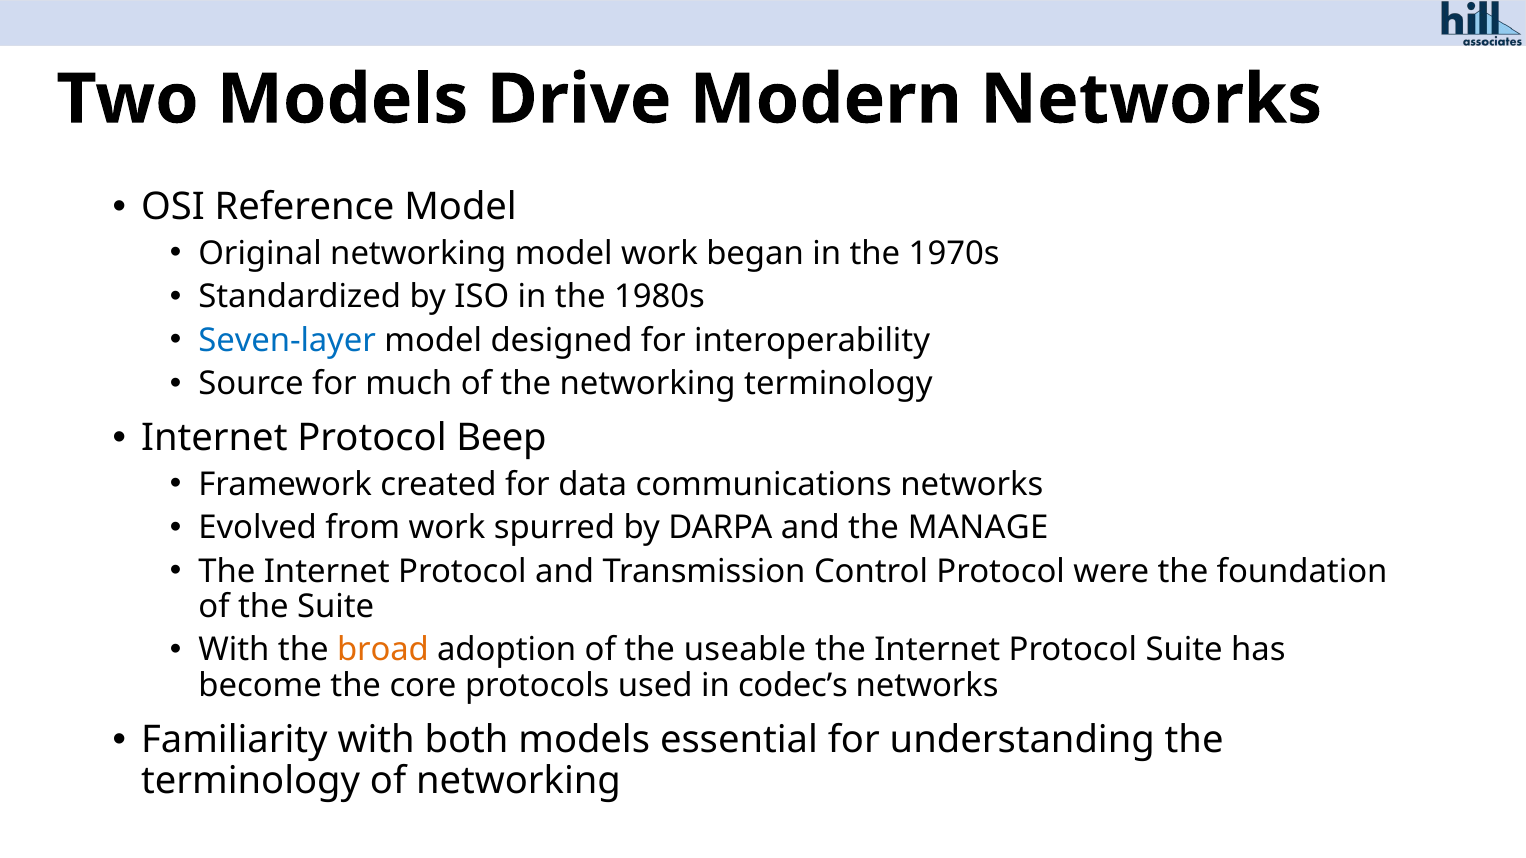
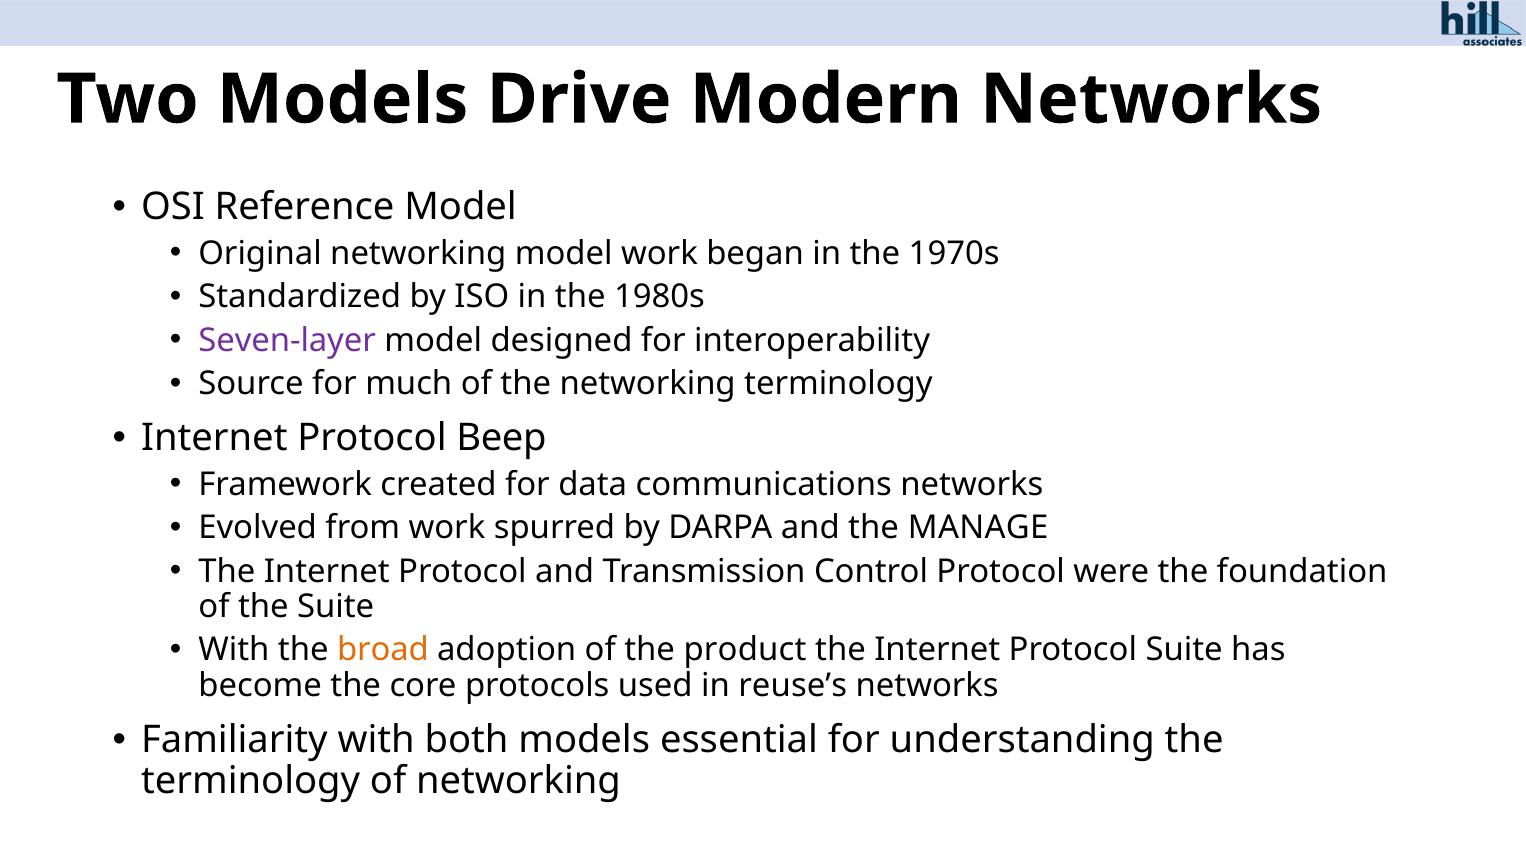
Seven-layer colour: blue -> purple (287, 340)
useable: useable -> product (745, 650)
codec’s: codec’s -> reuse’s (793, 686)
